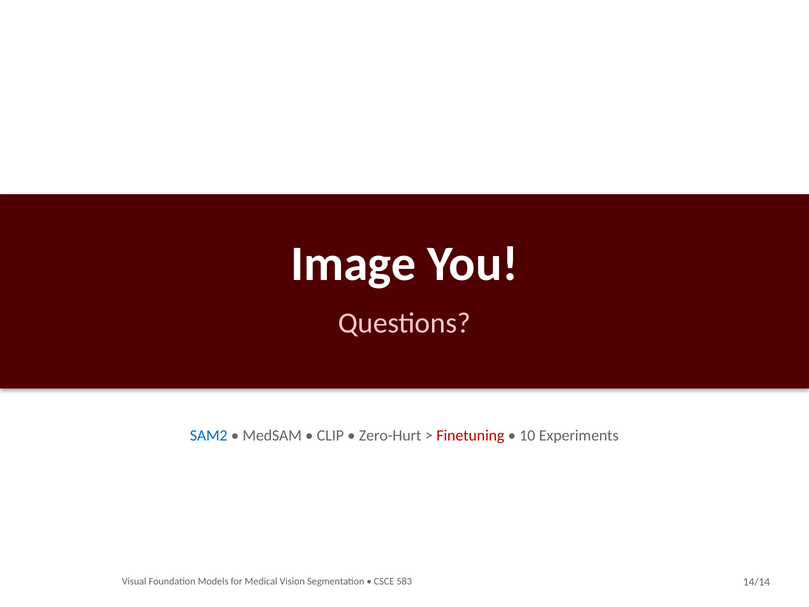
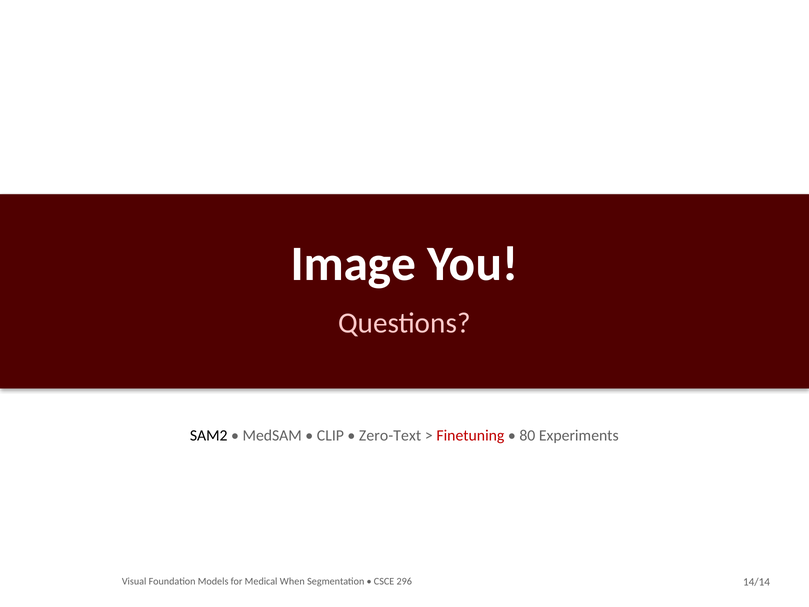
SAM2 colour: blue -> black (209, 435)
Zero-Hurt: Zero-Hurt -> Zero-Text (390, 435)
10: 10 -> 80 (527, 435)
Vision: Vision -> When (292, 581)
583: 583 -> 296 (404, 581)
